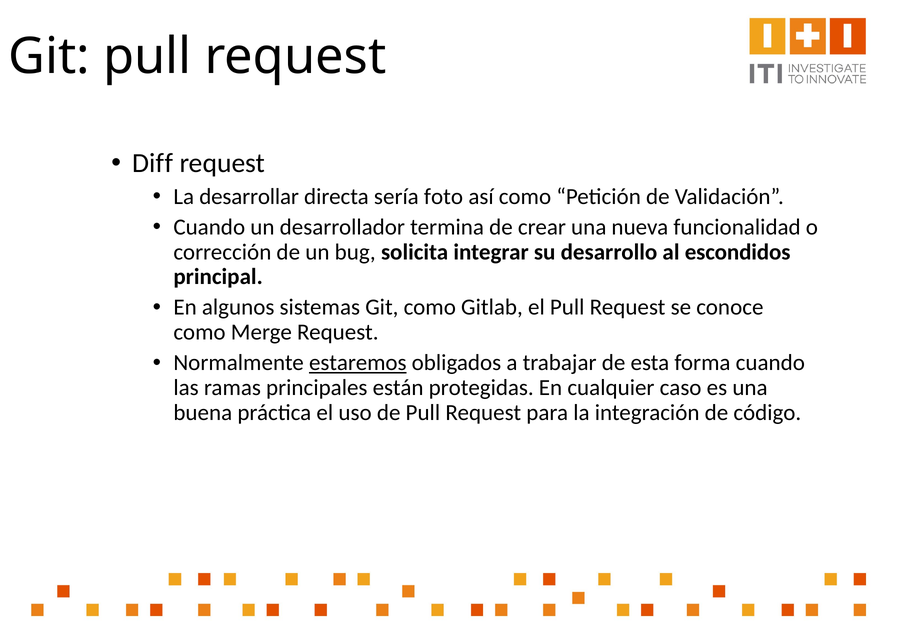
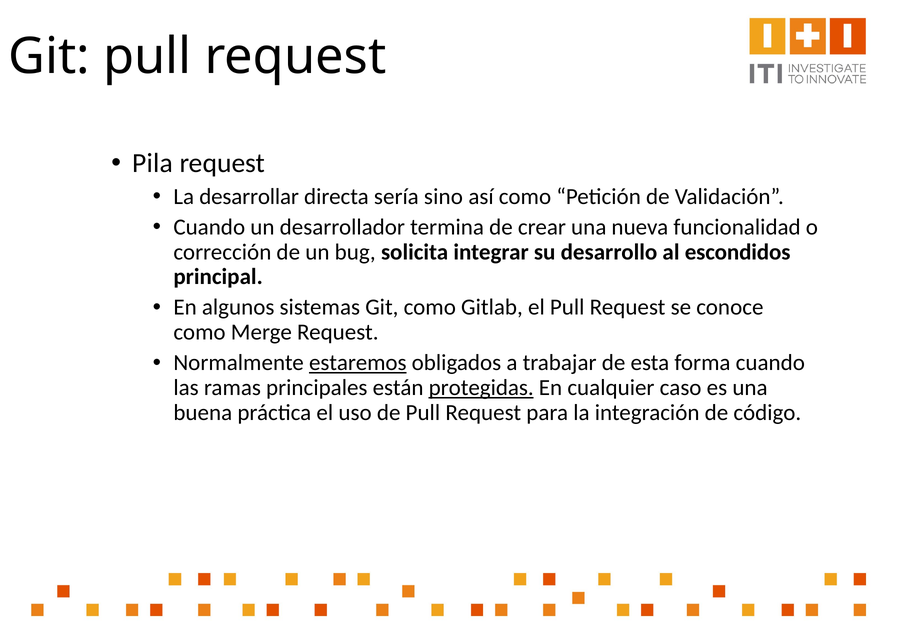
Diff: Diff -> Pila (153, 163)
foto: foto -> sino (443, 196)
protegidas underline: none -> present (481, 388)
